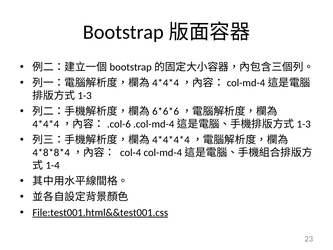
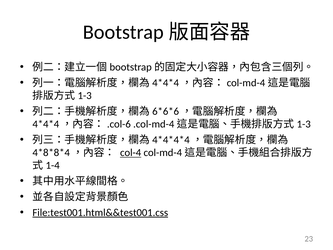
col-4 underline: none -> present (131, 152)
